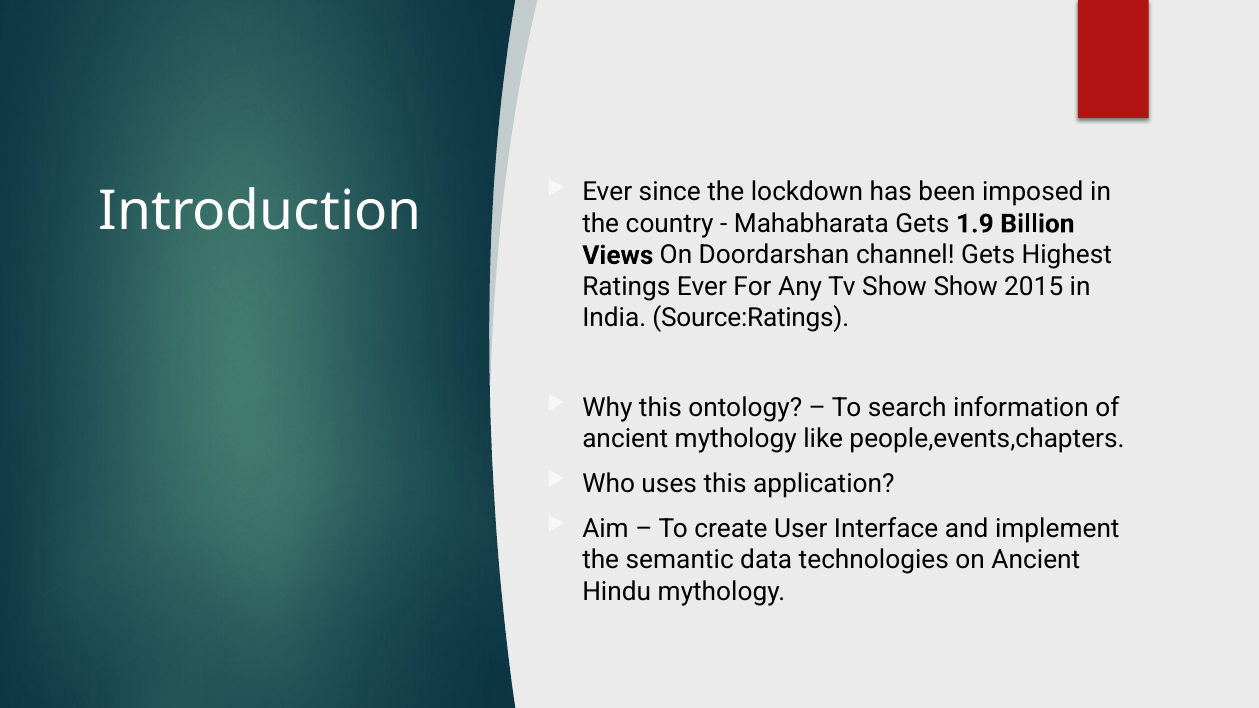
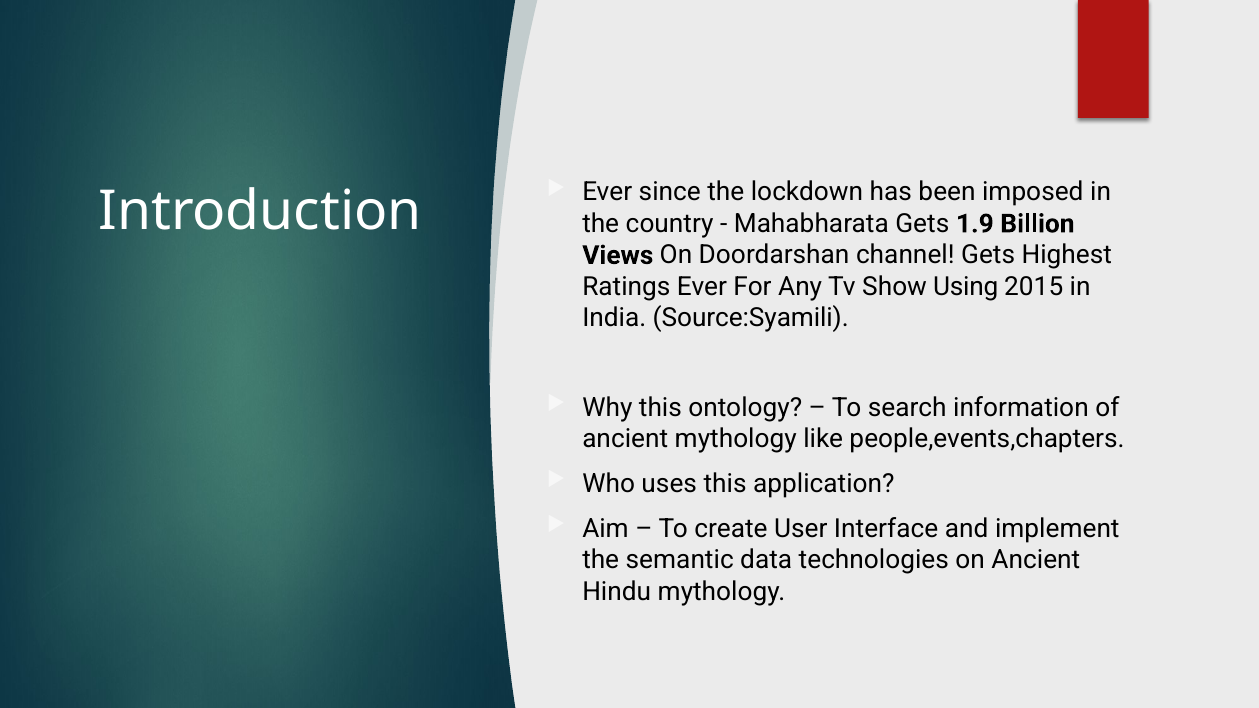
Show Show: Show -> Using (966, 287)
Source:Ratings: Source:Ratings -> Source:Syamili (751, 318)
